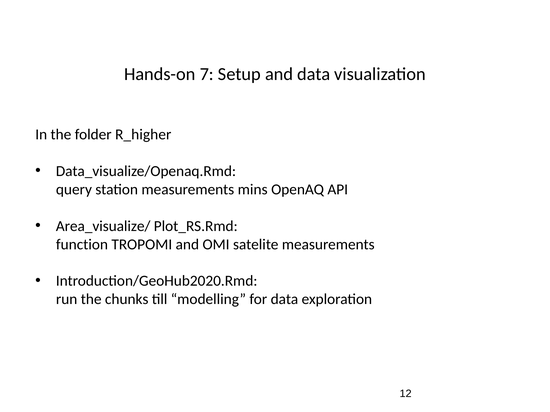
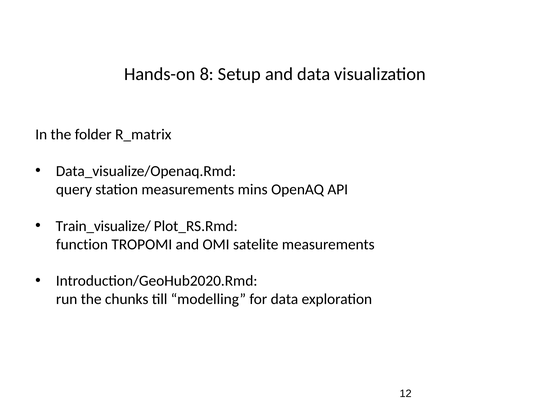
7: 7 -> 8 (207, 74)
R_higher: R_higher -> R_matrix (143, 135)
Area_visualize/: Area_visualize/ -> Train_visualize/ (103, 226)
